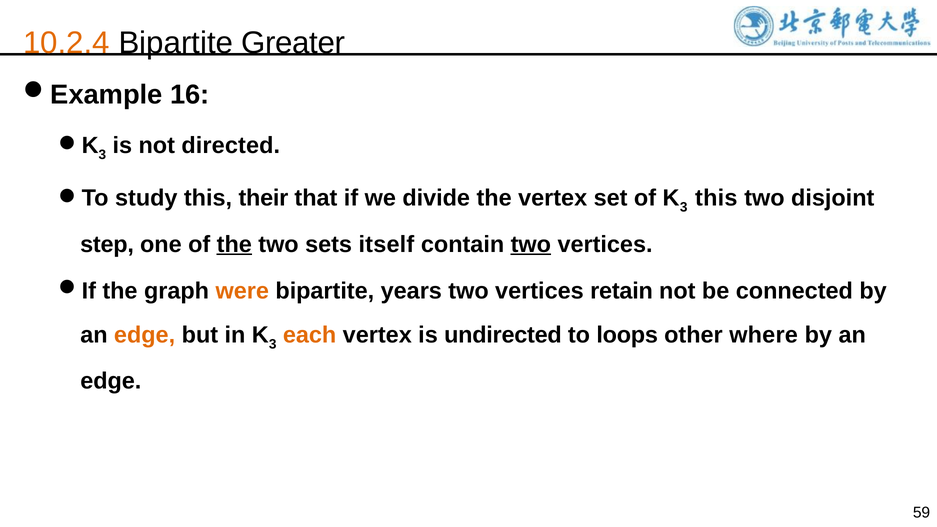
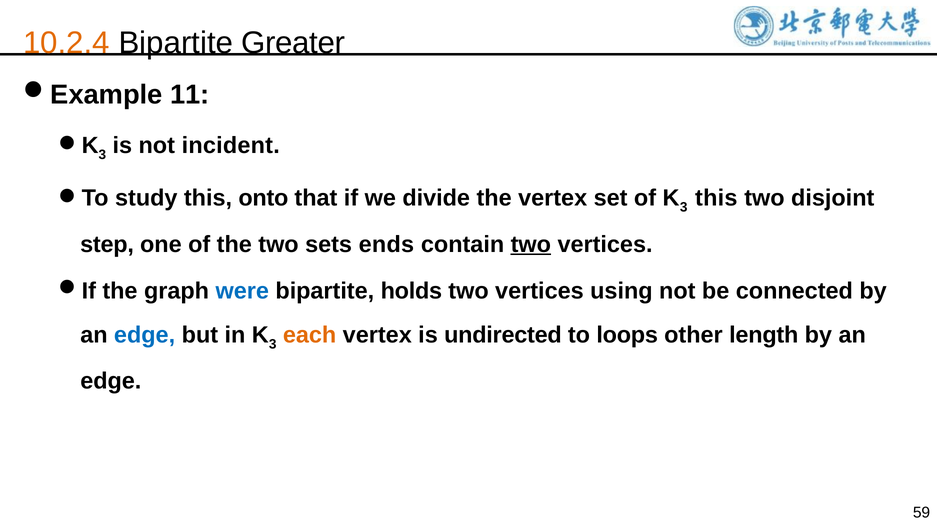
16: 16 -> 11 (190, 95)
directed: directed -> incident (231, 146)
their: their -> onto (263, 198)
the underline: present -> none (234, 244)
itself: itself -> ends (386, 244)
were colour: orange -> blue (242, 291)
years: years -> holds (411, 291)
retain: retain -> using (621, 291)
edge colour: orange -> blue (145, 335)
where: where -> length (764, 335)
